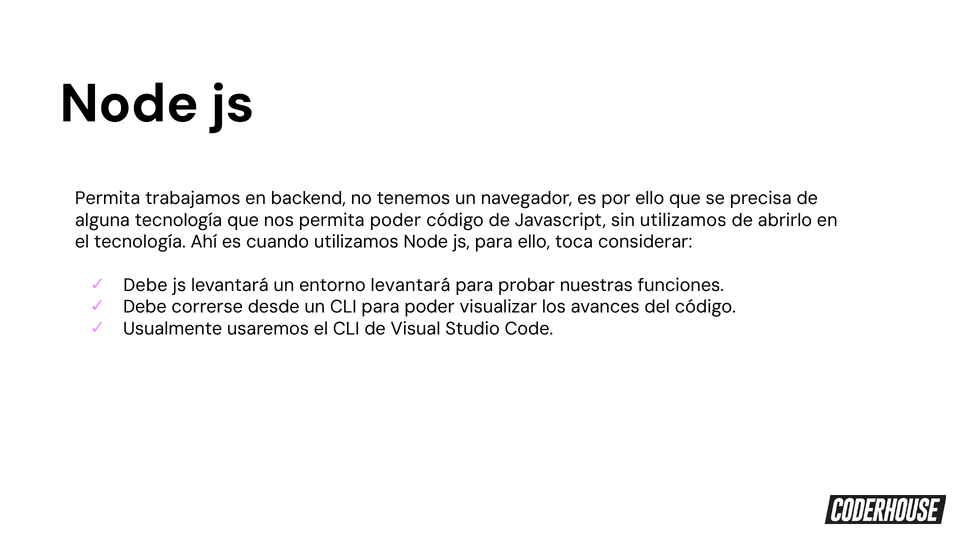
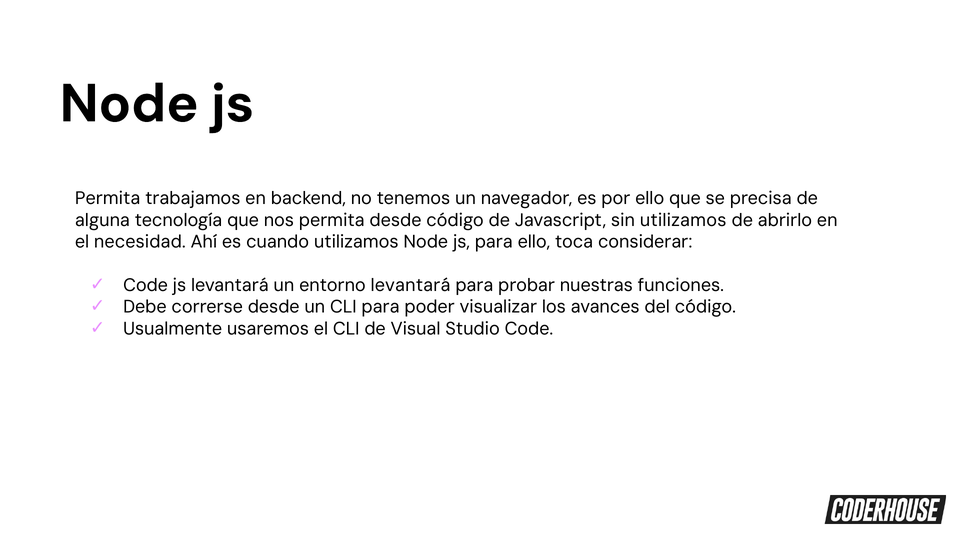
permita poder: poder -> desde (396, 220)
el tecnología: tecnología -> necesidad (140, 242)
Debe: Debe -> Code (146, 285)
